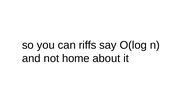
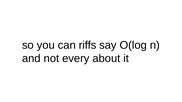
home: home -> every (76, 59)
